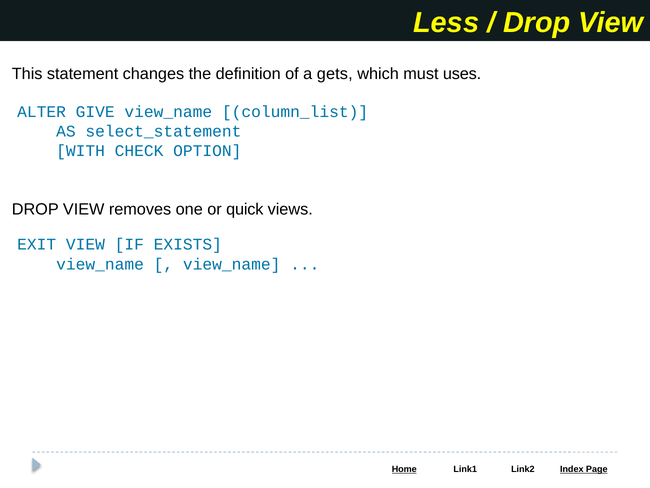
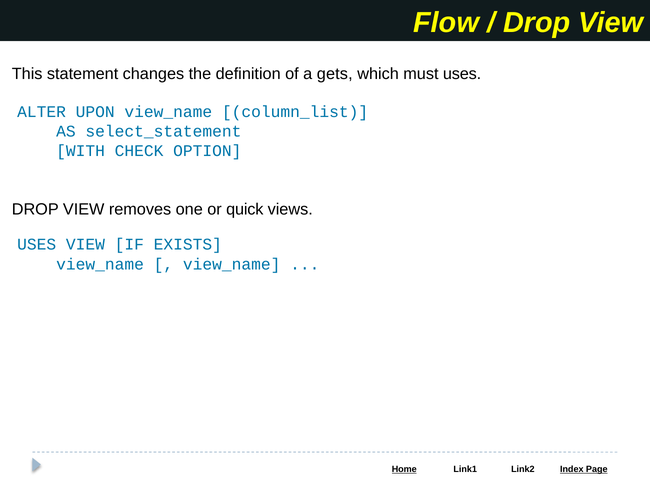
Less: Less -> Flow (446, 23)
GIVE: GIVE -> UPON (95, 112)
EXIT: EXIT -> USES (37, 244)
